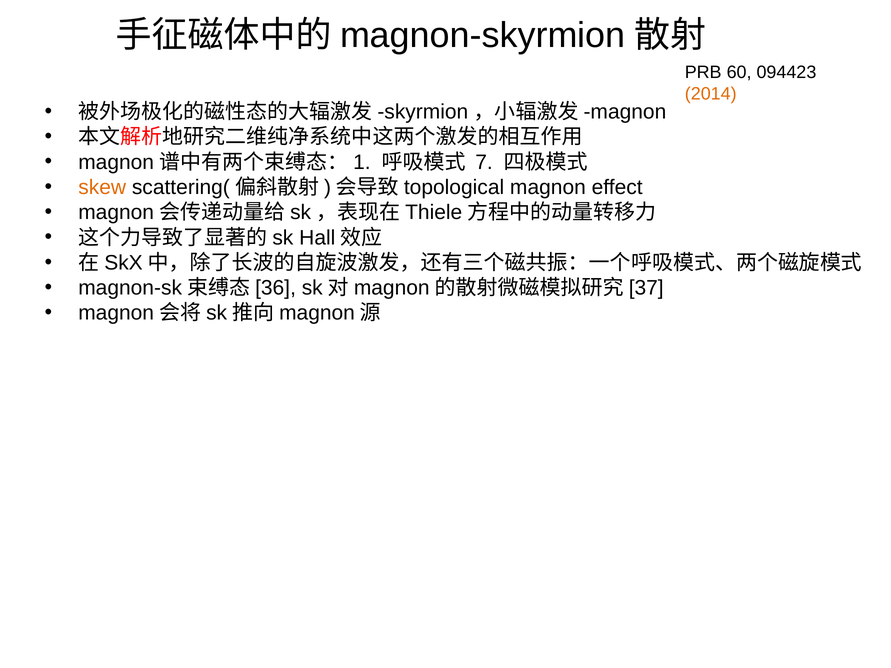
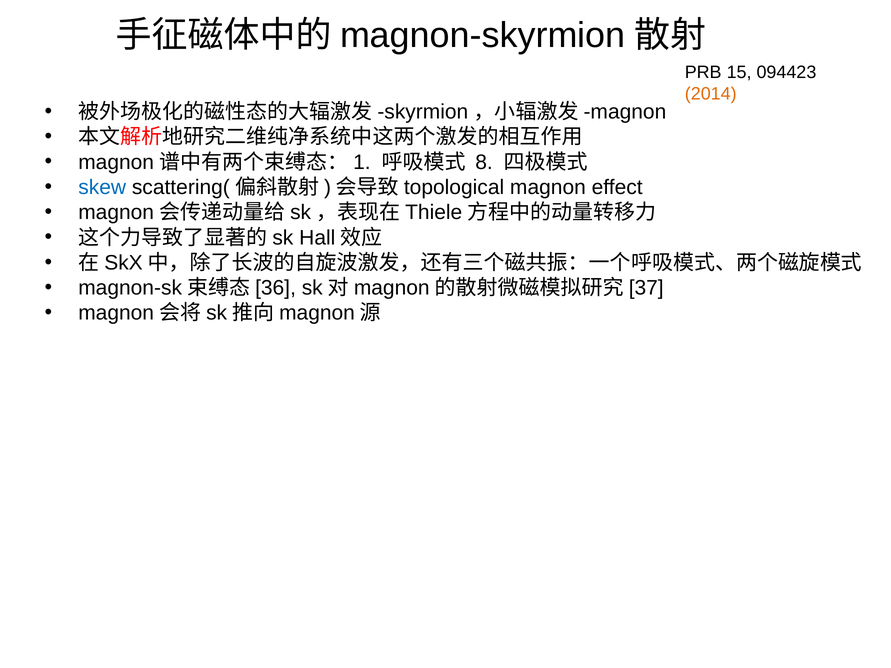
60: 60 -> 15 (739, 72)
7: 7 -> 8 (484, 162)
skew colour: orange -> blue (102, 187)
